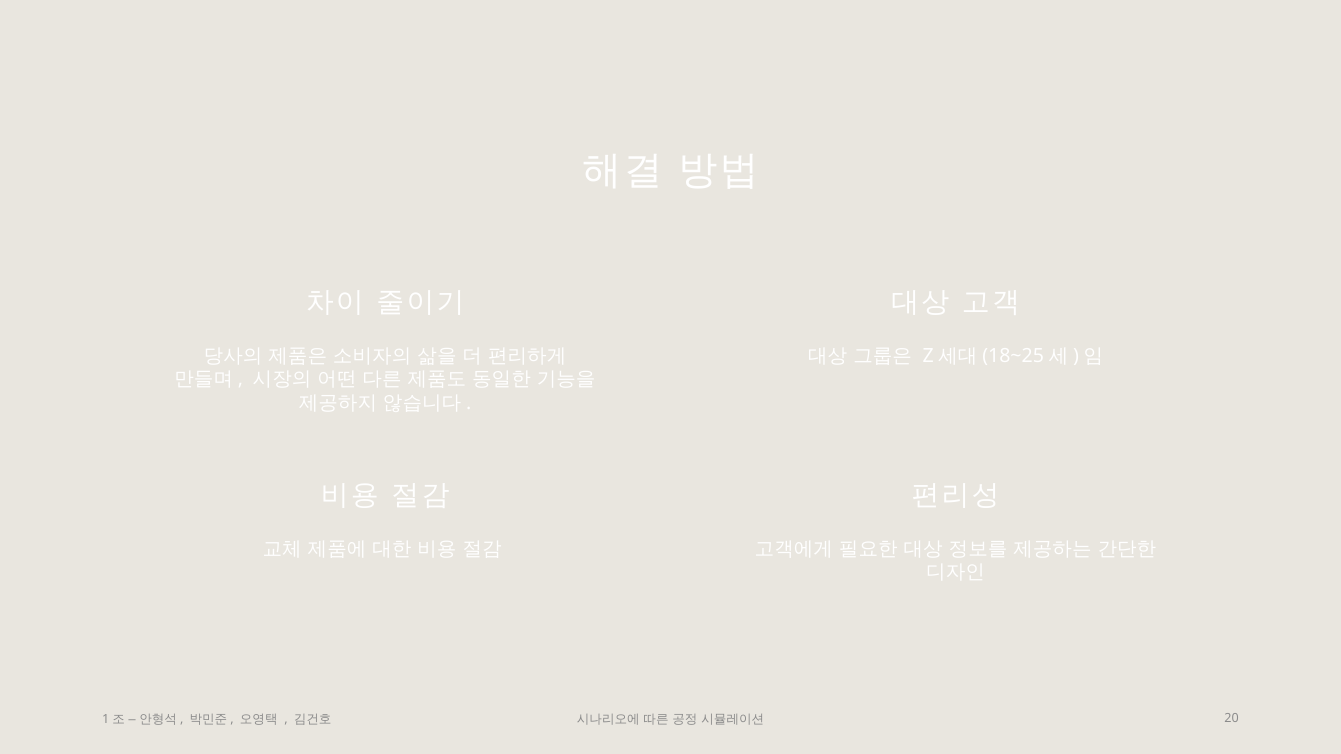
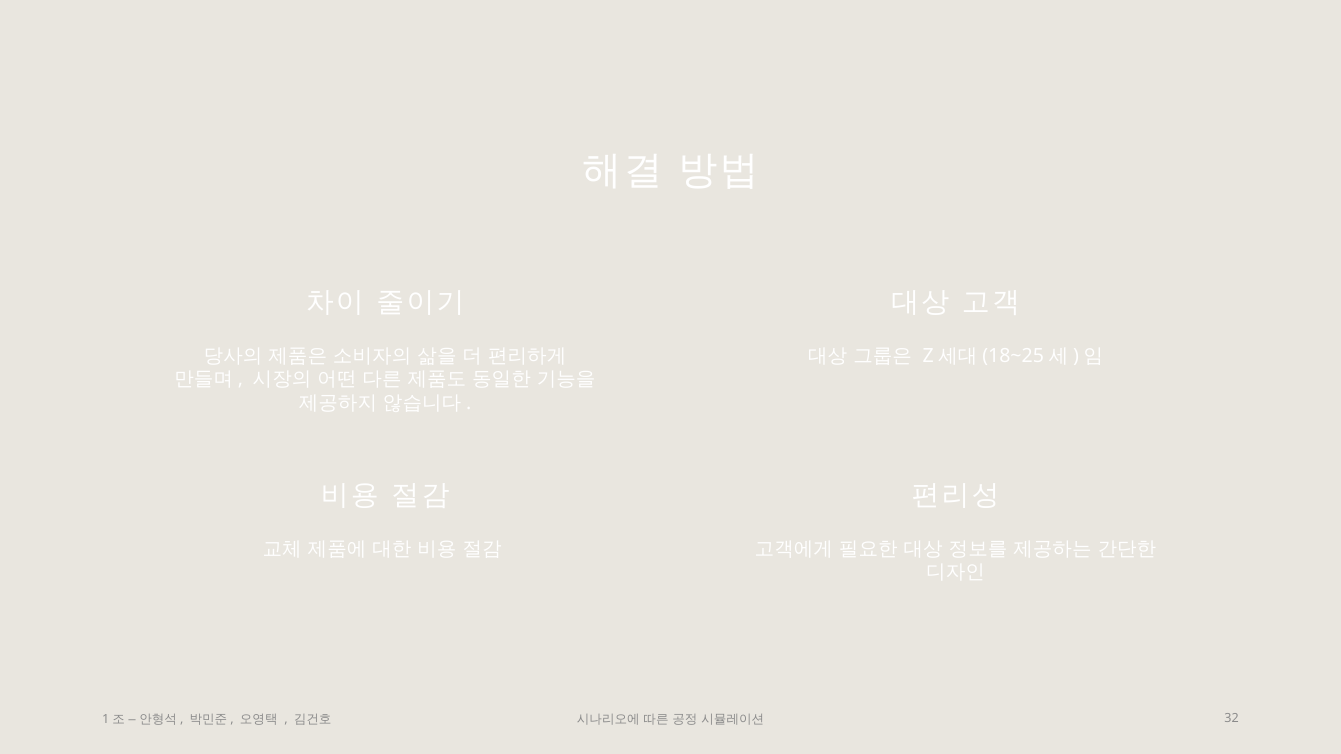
20: 20 -> 32 (1232, 719)
